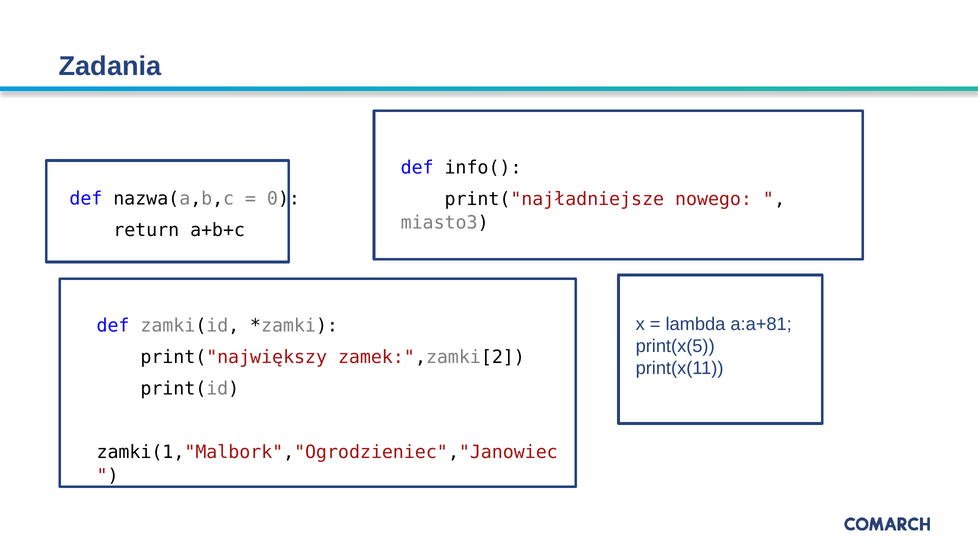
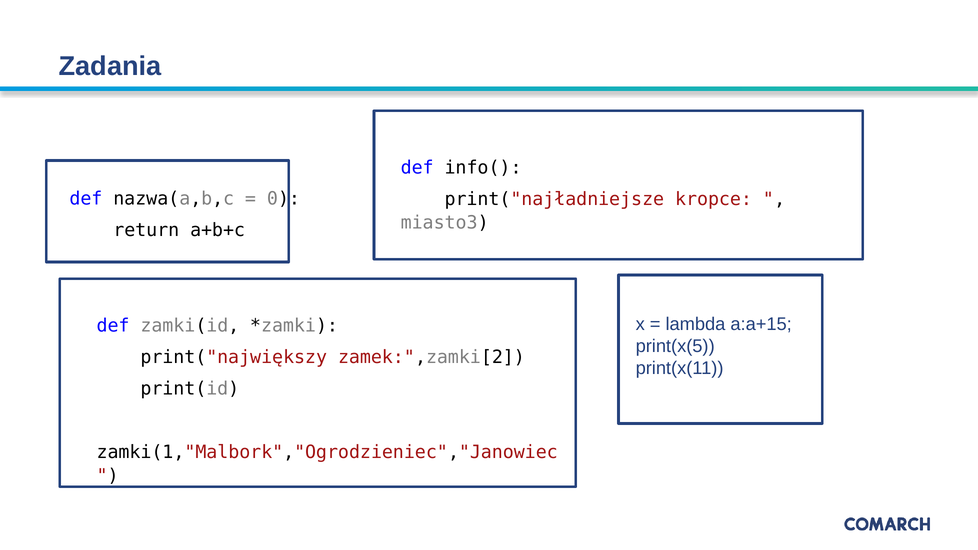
nowego: nowego -> kropce (714, 199)
a:a+81: a:a+81 -> a:a+15 (761, 324)
